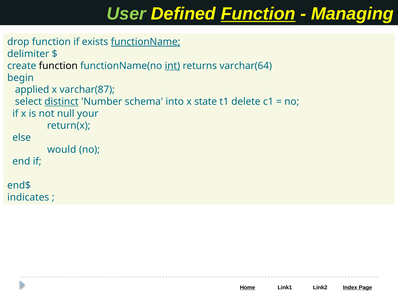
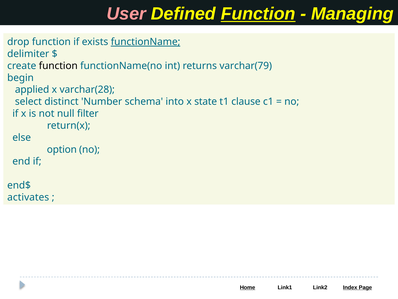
User colour: light green -> pink (126, 14)
int underline: present -> none (172, 66)
varchar(64: varchar(64 -> varchar(79 (246, 66)
varchar(87: varchar(87 -> varchar(28 (87, 90)
distinct underline: present -> none (61, 101)
delete: delete -> clause (246, 101)
your: your -> filter (88, 113)
would: would -> option (62, 149)
indicates: indicates -> activates (28, 197)
